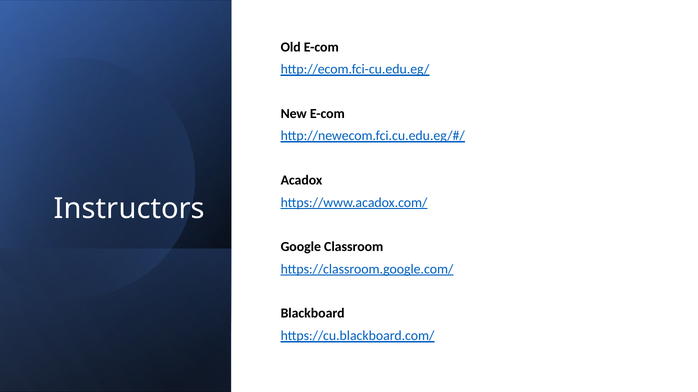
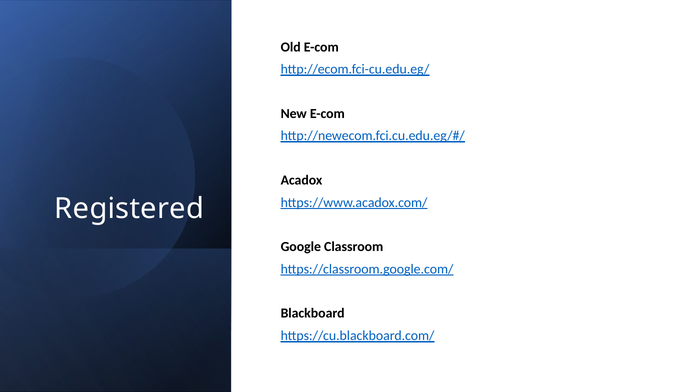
Instructors: Instructors -> Registered (129, 209)
